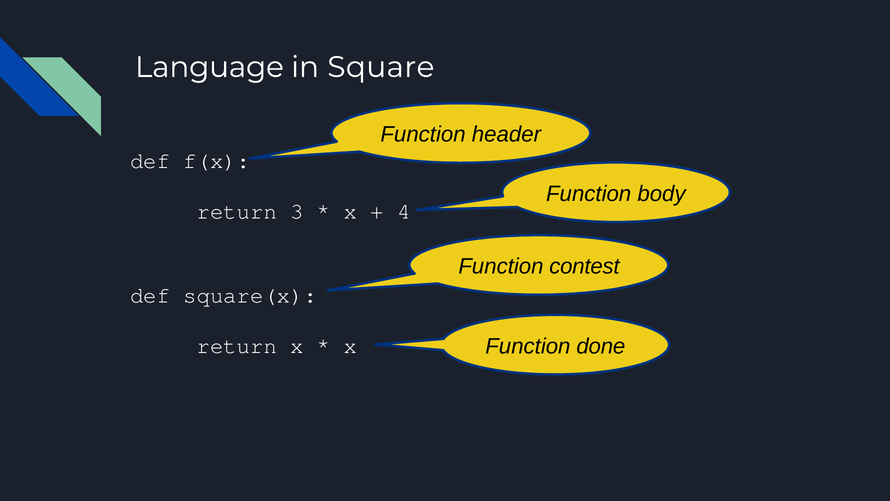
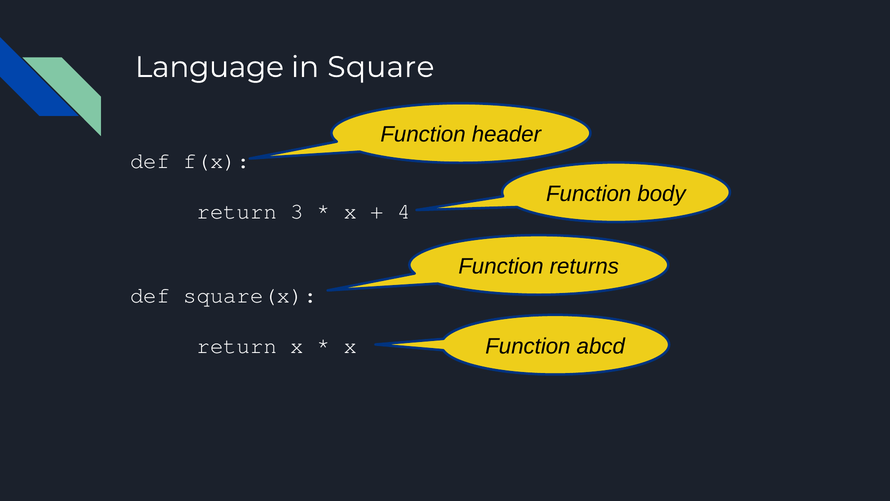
contest: contest -> returns (584, 266)
done: done -> abcd (601, 346)
